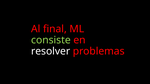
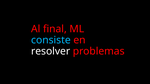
consiste colour: light green -> light blue (51, 40)
